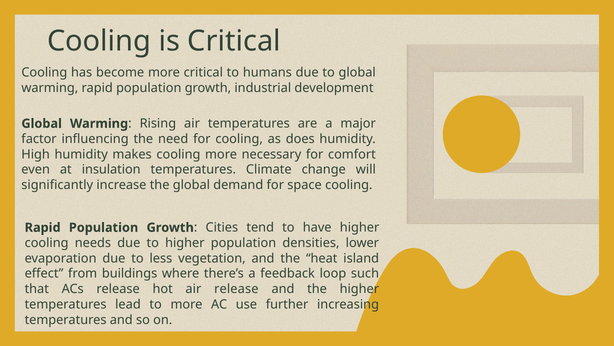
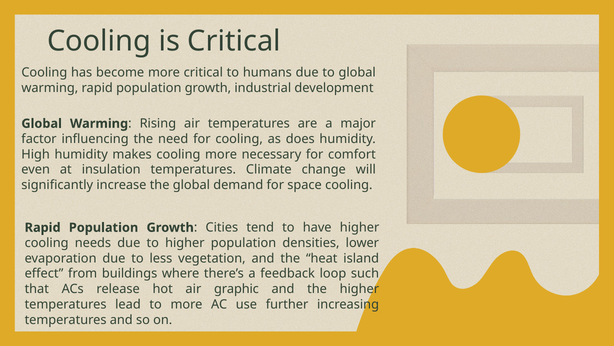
air release: release -> graphic (236, 289)
